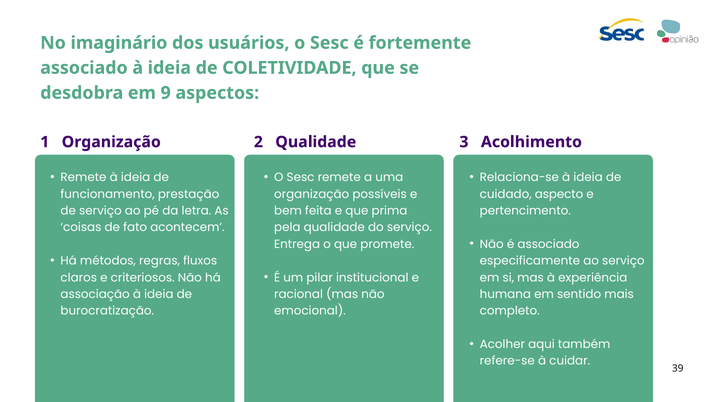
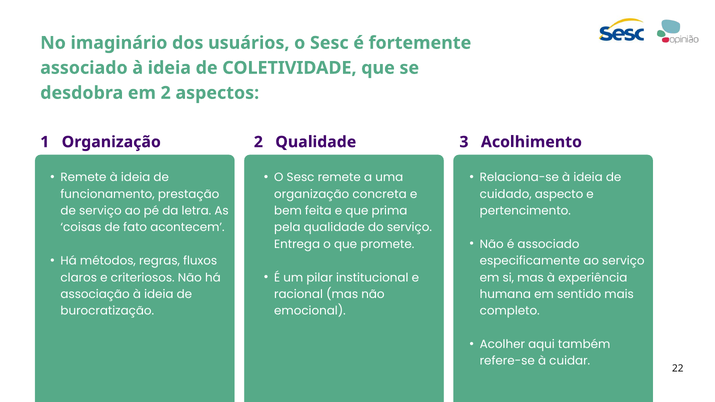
em 9: 9 -> 2 (166, 93)
possíveis: possíveis -> concreta (380, 194)
39: 39 -> 22 (678, 369)
